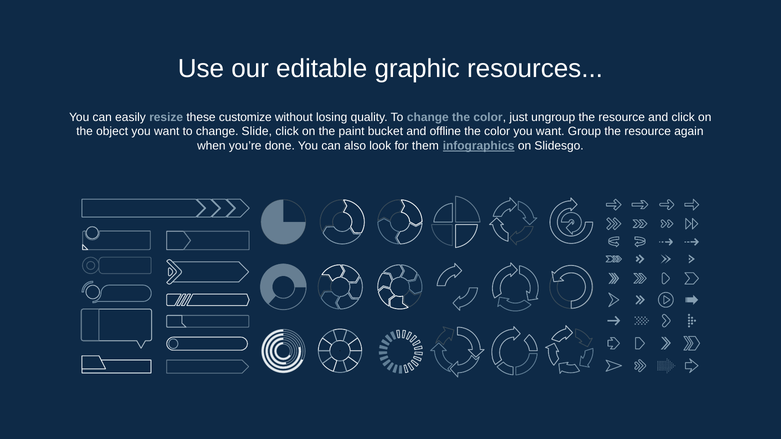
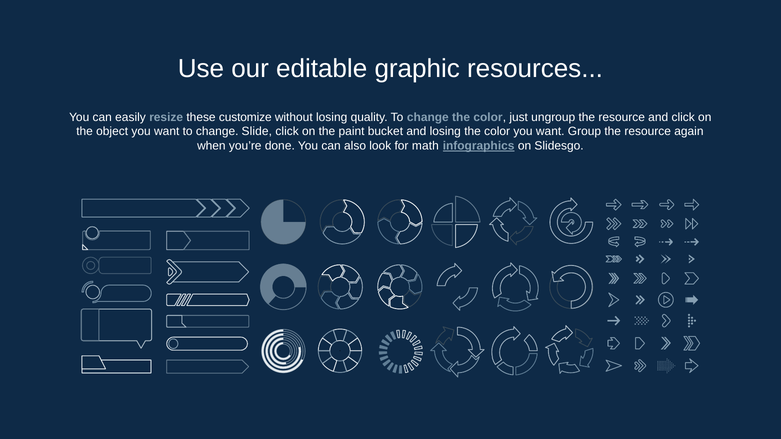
and offline: offline -> losing (445, 132)
them: them -> math (425, 146)
